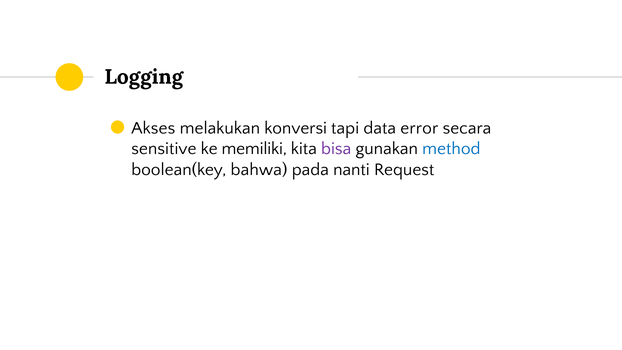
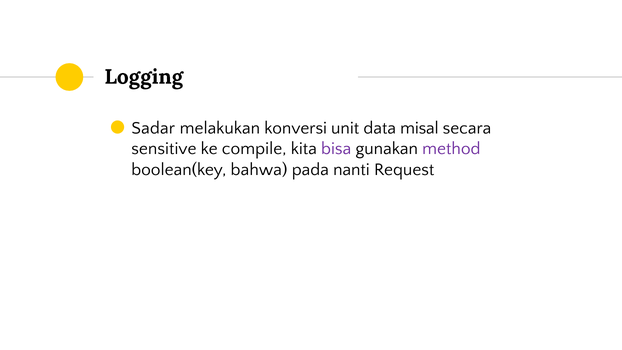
Akses: Akses -> Sadar (153, 128)
tapi: tapi -> unit (345, 128)
error: error -> misal (419, 128)
memiliki: memiliki -> compile (254, 149)
method colour: blue -> purple (451, 149)
